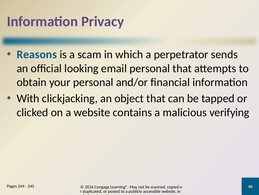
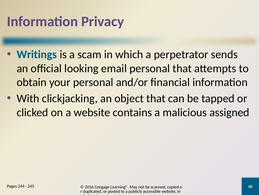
Reasons: Reasons -> Writings (37, 54)
verifying: verifying -> assigned (229, 112)
